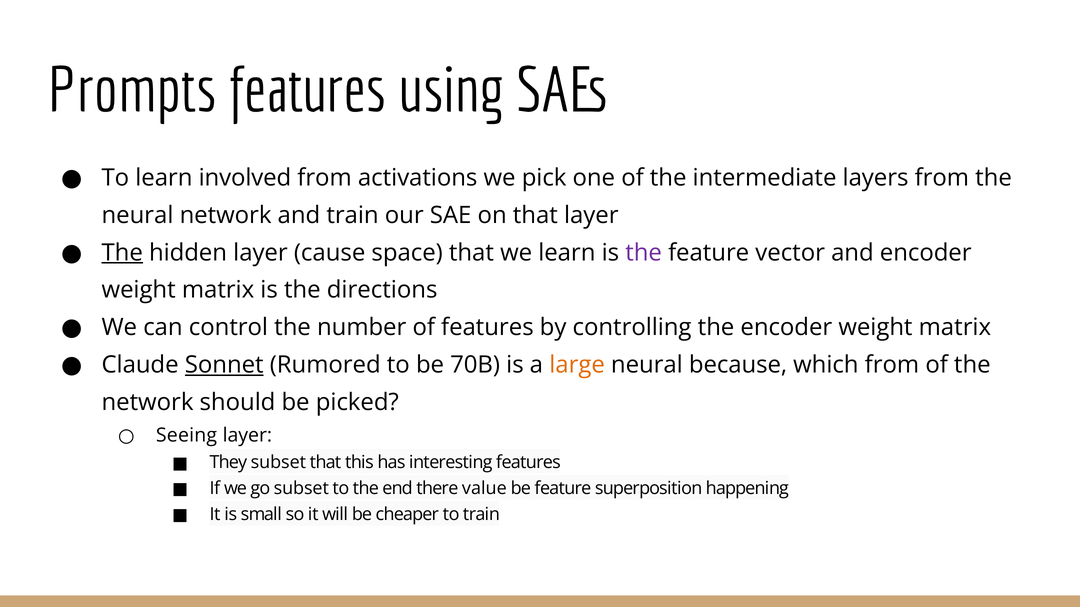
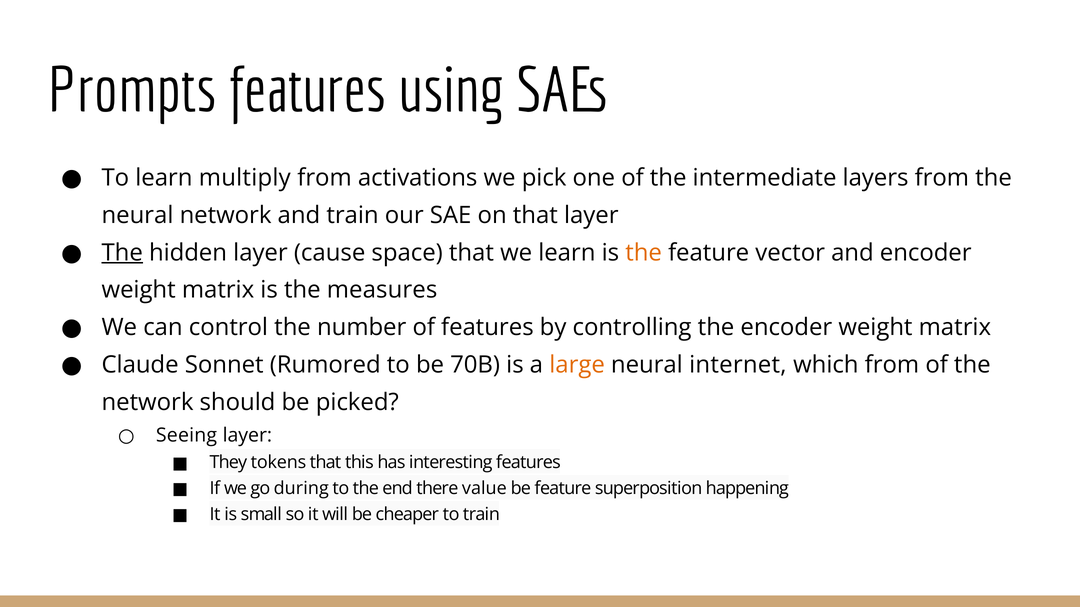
involved: involved -> multiply (245, 178)
the colour: purple -> orange (644, 253)
directions: directions -> measures (382, 290)
Sonnet underline: present -> none (224, 365)
because: because -> internet (738, 365)
They subset: subset -> tokens (278, 463)
go subset: subset -> during (301, 489)
